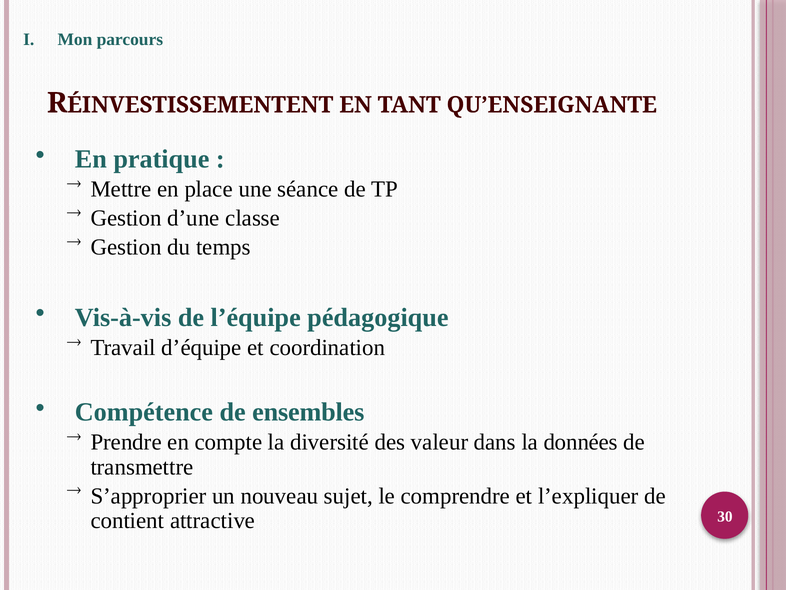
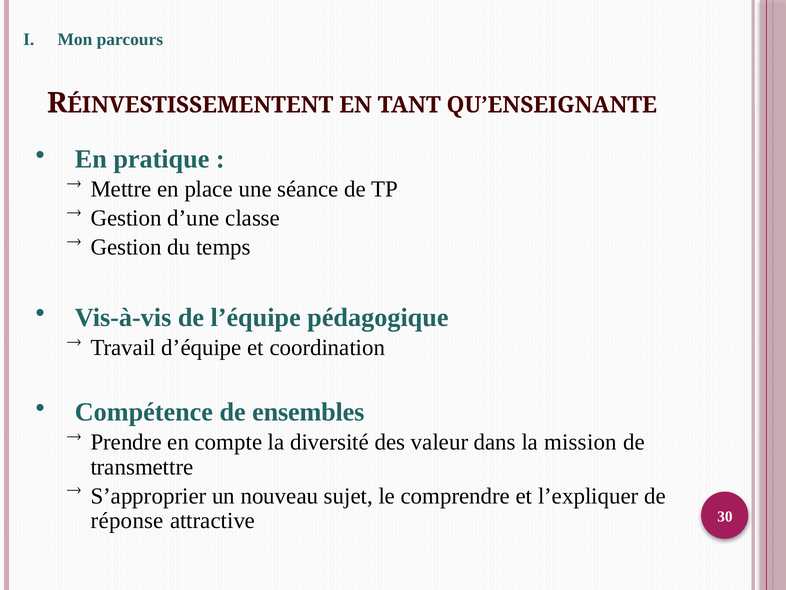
données: données -> mission (580, 442)
contient: contient -> réponse (127, 520)
